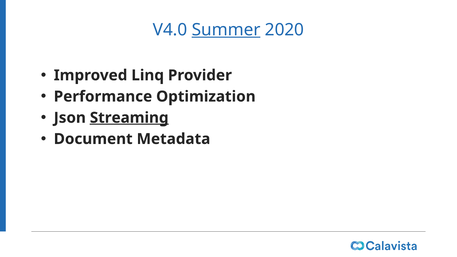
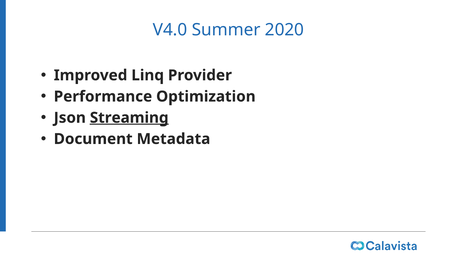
Summer underline: present -> none (226, 30)
